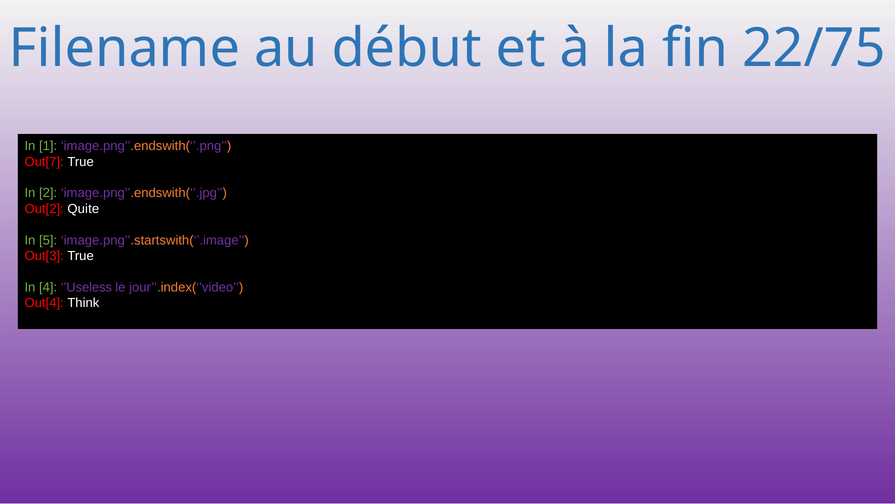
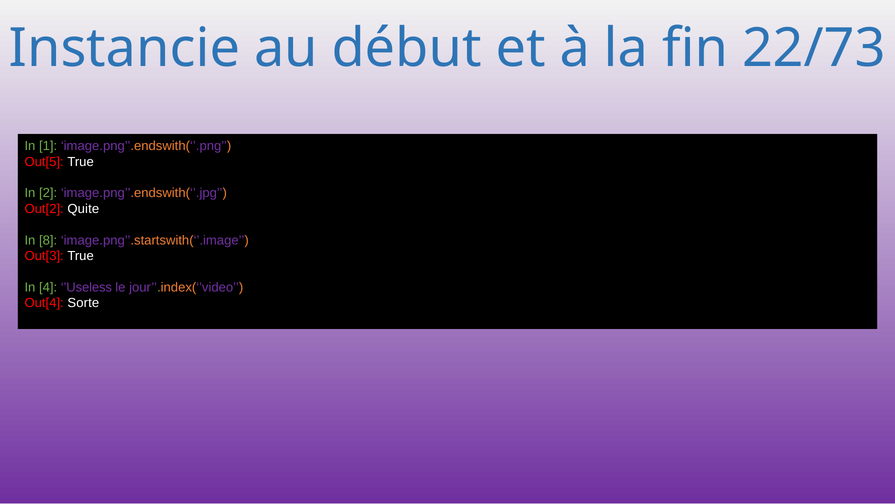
Filename: Filename -> Instancie (124, 48)
22/75: 22/75 -> 22/73 (814, 48)
Out[7: Out[7 -> Out[5 (44, 162)
5: 5 -> 8 (48, 240)
Think: Think -> Sorte (83, 303)
